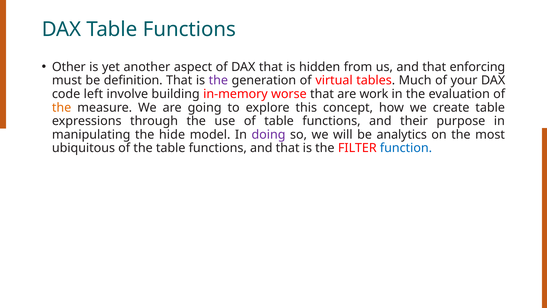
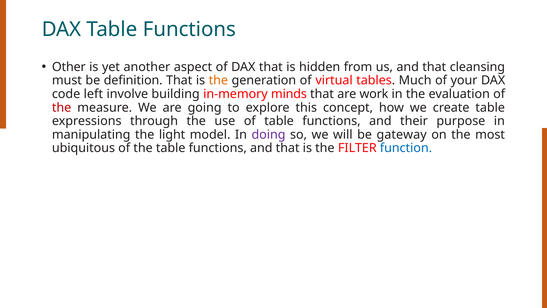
enforcing: enforcing -> cleansing (477, 67)
the colour: purple -> orange (218, 80)
worse: worse -> minds (289, 94)
the colour: orange -> red (62, 107)
hide: hide -> light (172, 134)
analytics: analytics -> gateway (402, 134)
